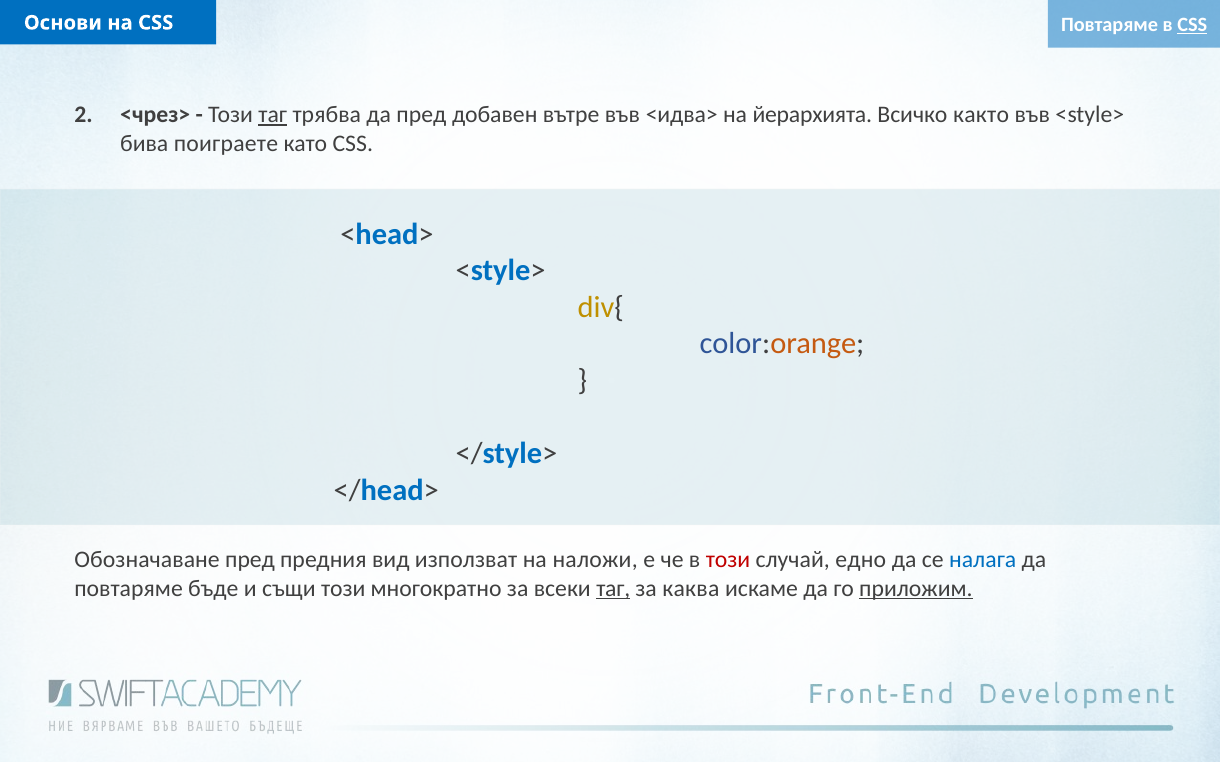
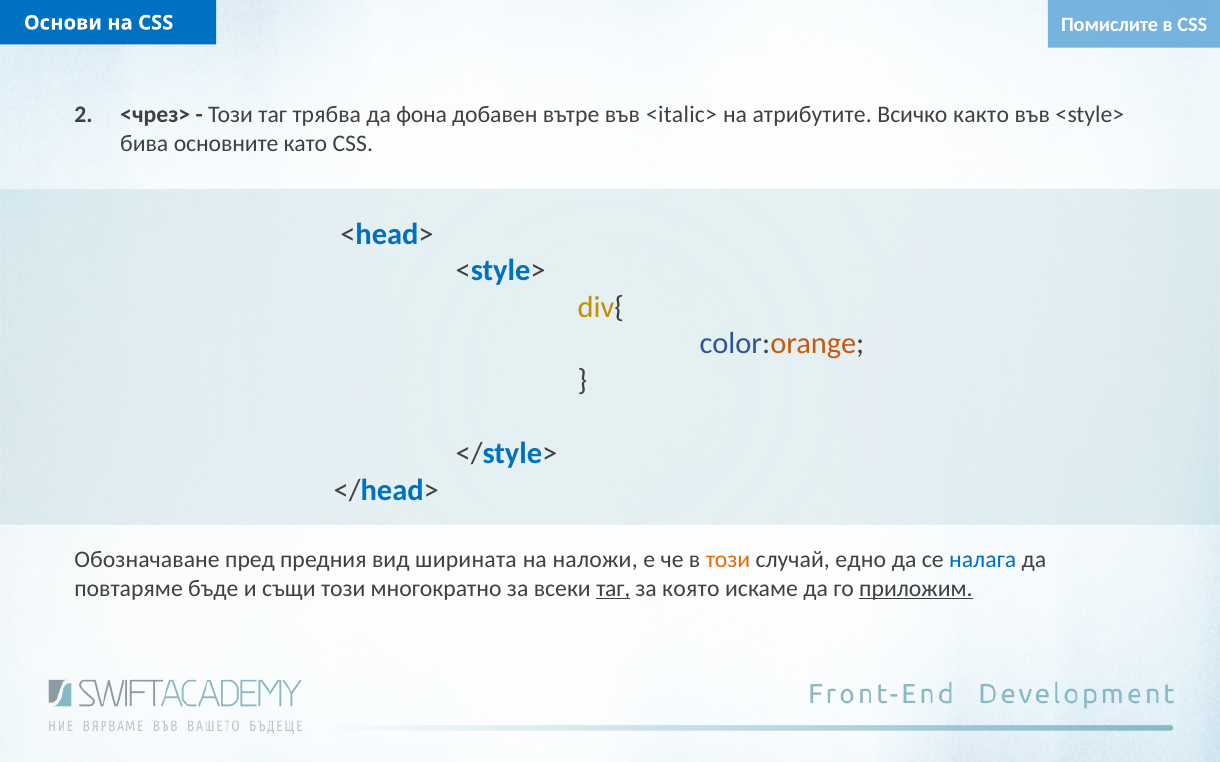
CSS Повтаряме: Повтаряме -> Помислите (1110, 25)
CSS underline: present -> none (1192, 25)
таг underline: present -> none (273, 115)
да пред: пред -> фона (422, 115)
<идва>: <идва> -> <italic> (682, 115)
йерархията: йерархията -> атрибутите (812, 115)
поиграете: поиграете -> основните (226, 143)
използват: използват -> ширината (466, 560)
този colour: red -> orange (728, 560)
каква: каква -> която (691, 589)
